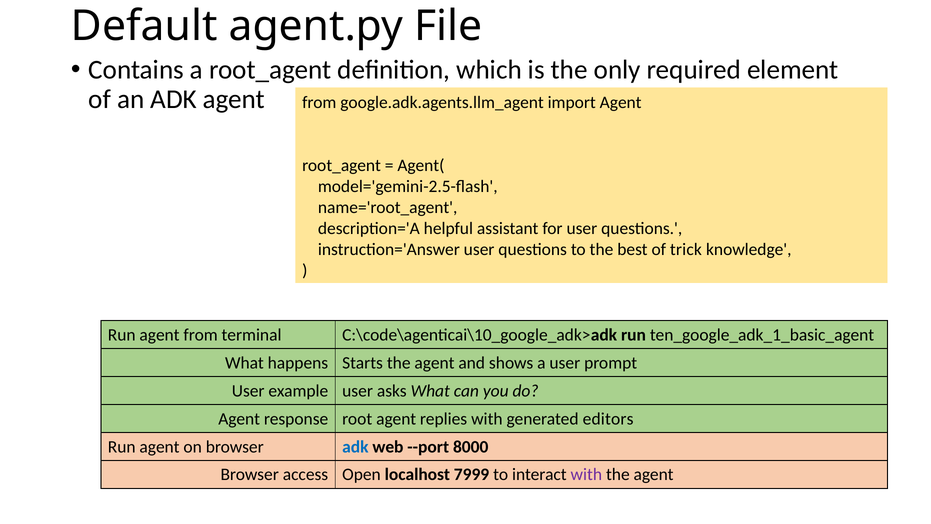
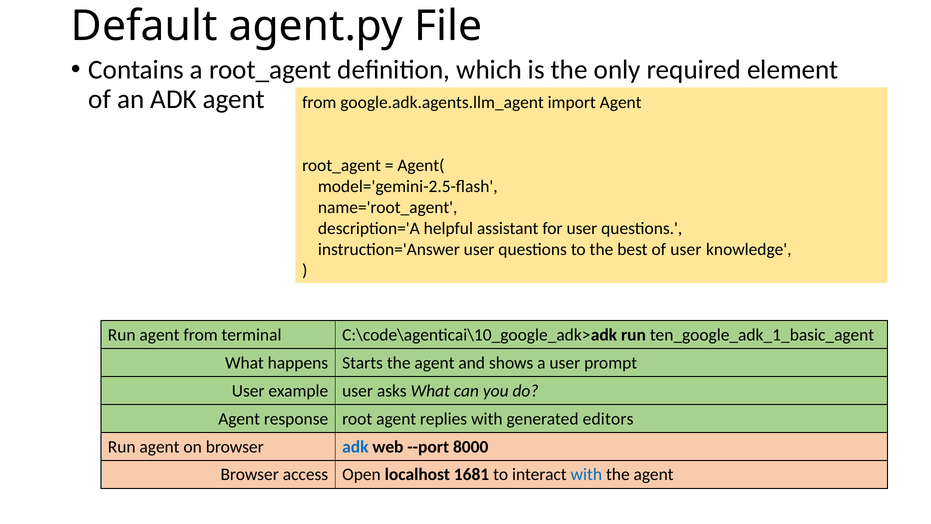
of trick: trick -> user (686, 249)
7999: 7999 -> 1681 (472, 474)
with colour: purple -> blue (586, 474)
